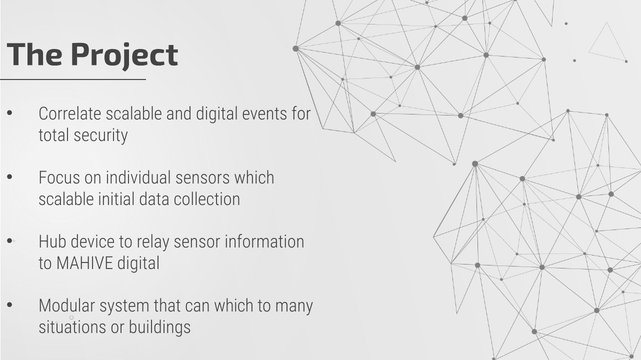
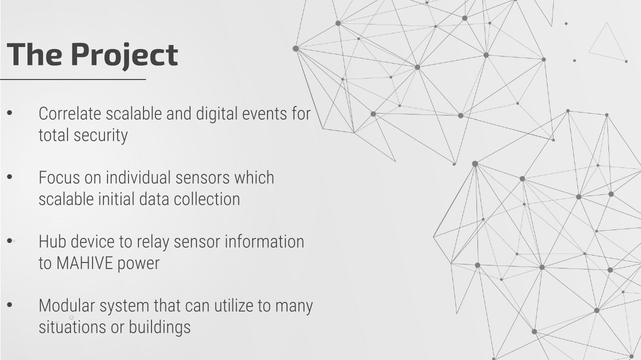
MAHIVE digital: digital -> power (139, 264)
can which: which -> utilize (234, 306)
